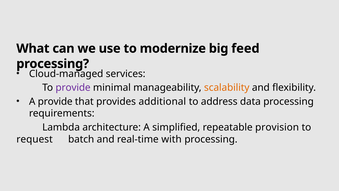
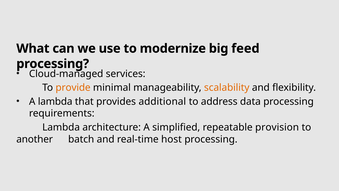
provide colour: purple -> orange (73, 88)
A provide: provide -> lambda (55, 101)
request: request -> another (35, 139)
with: with -> host (171, 139)
